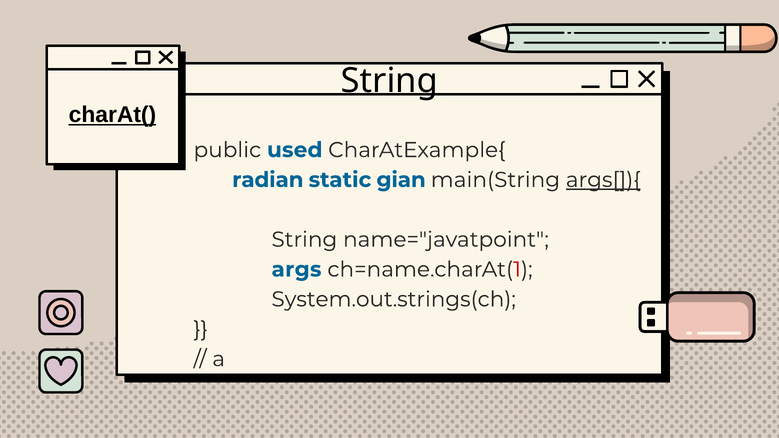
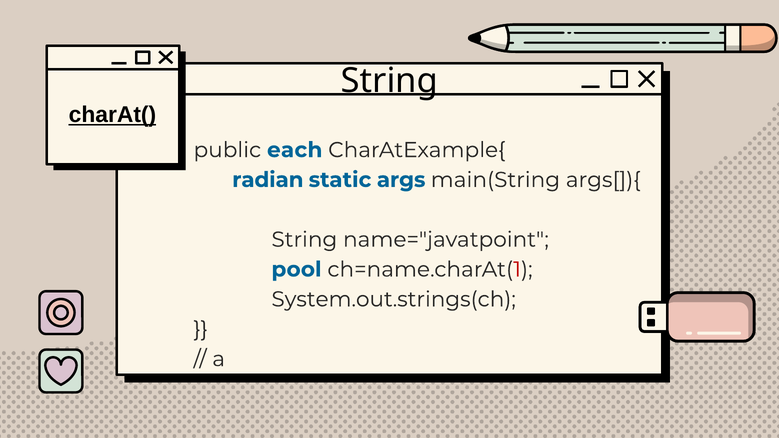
used: used -> each (295, 150)
gian: gian -> args (401, 180)
args[]){ underline: present -> none (603, 180)
args: args -> pool (297, 270)
